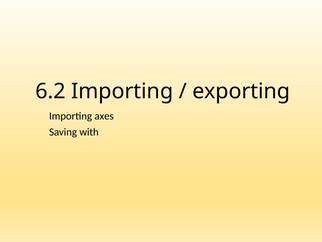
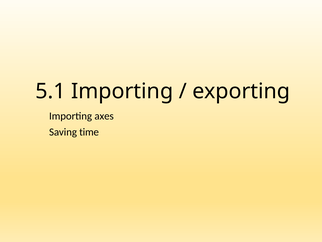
6.2: 6.2 -> 5.1 (50, 91)
with: with -> time (89, 132)
